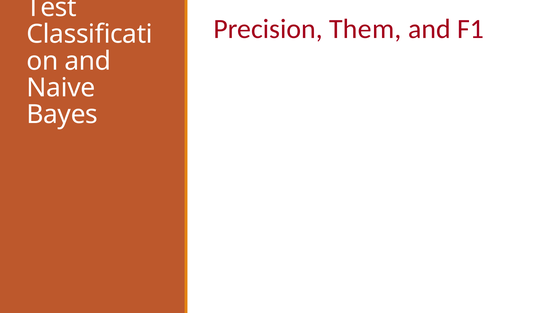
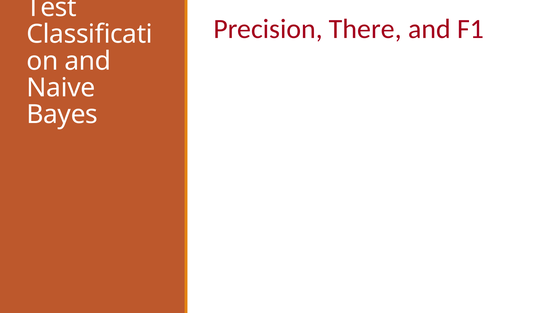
Them: Them -> There (365, 29)
